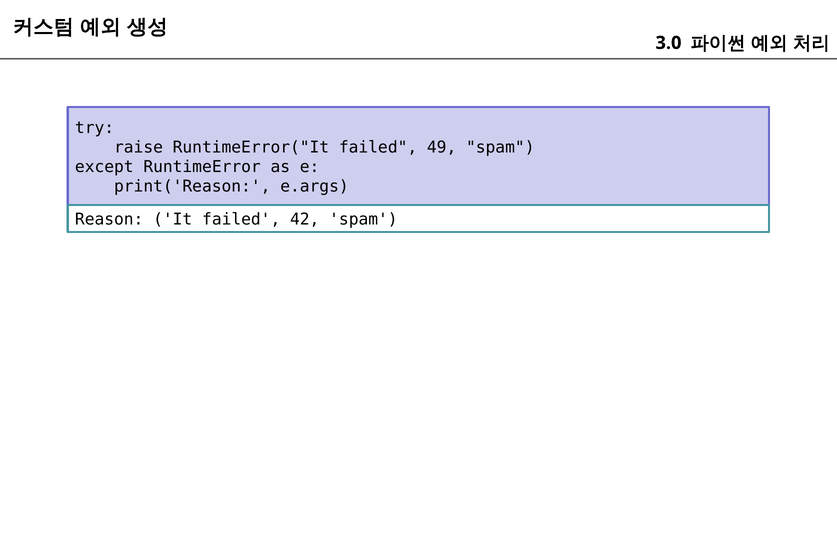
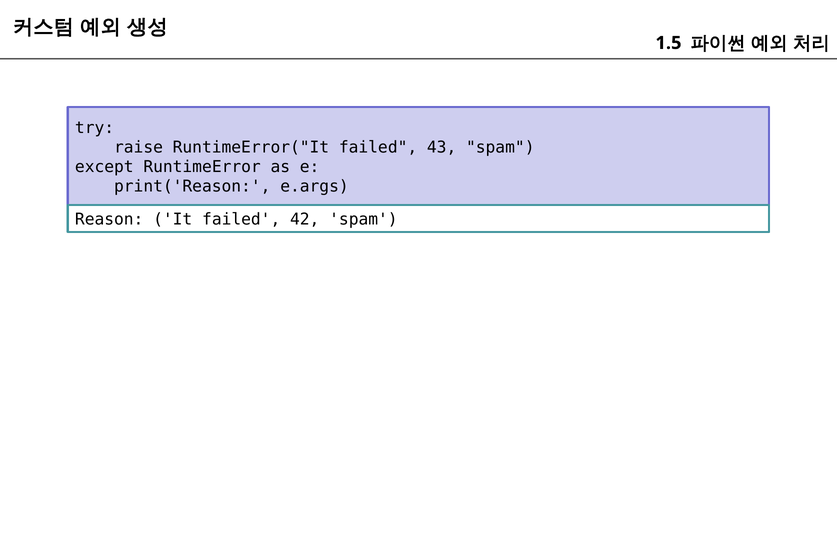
3.0: 3.0 -> 1.5 (668, 43)
49: 49 -> 43 (442, 147)
